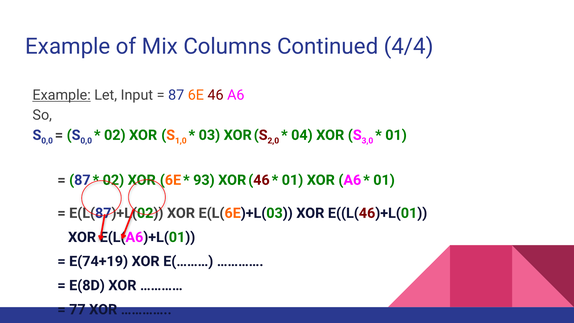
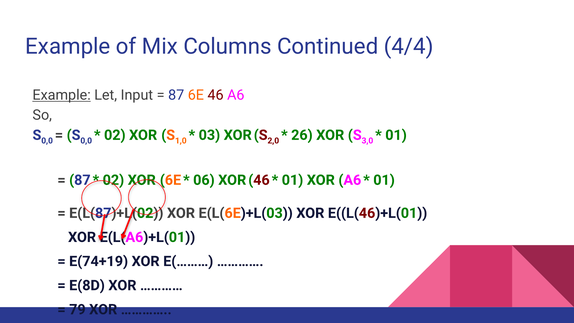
04: 04 -> 26 (302, 135)
93: 93 -> 06 (204, 180)
77: 77 -> 79 (77, 309)
